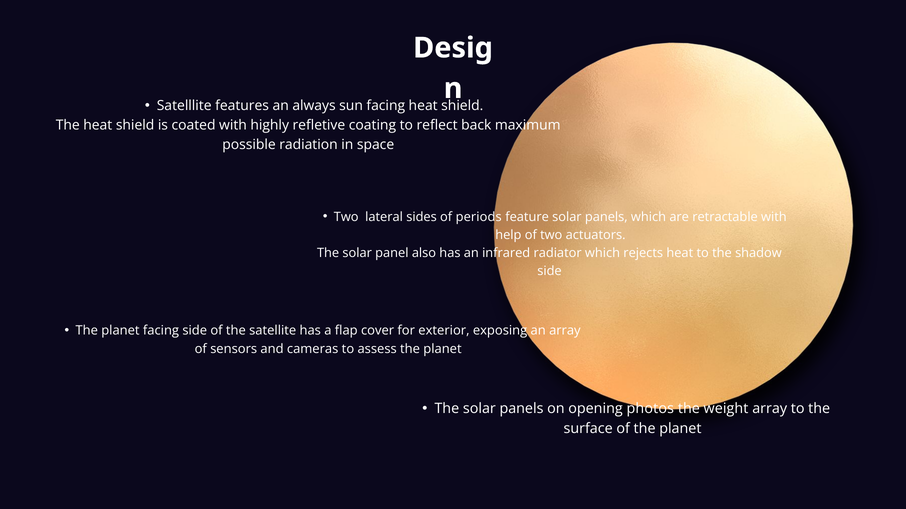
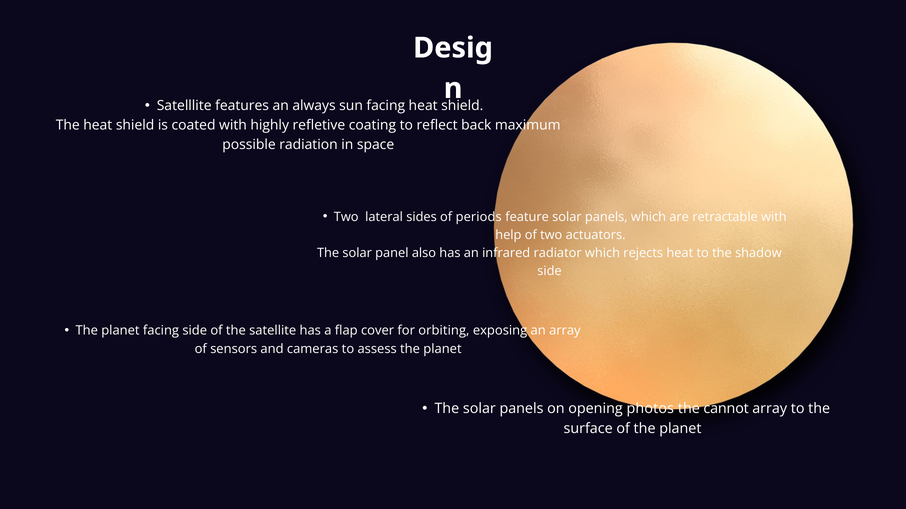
exterior: exterior -> orbiting (444, 331)
weight: weight -> cannot (726, 409)
